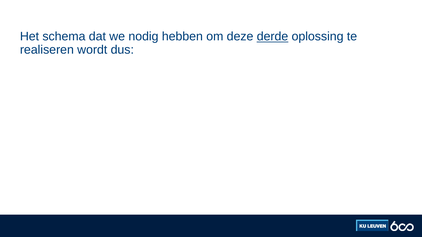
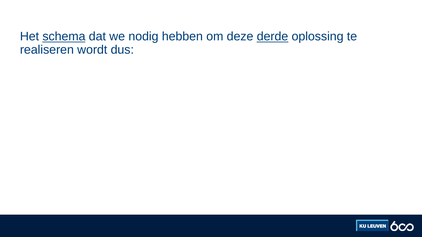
schema underline: none -> present (64, 37)
